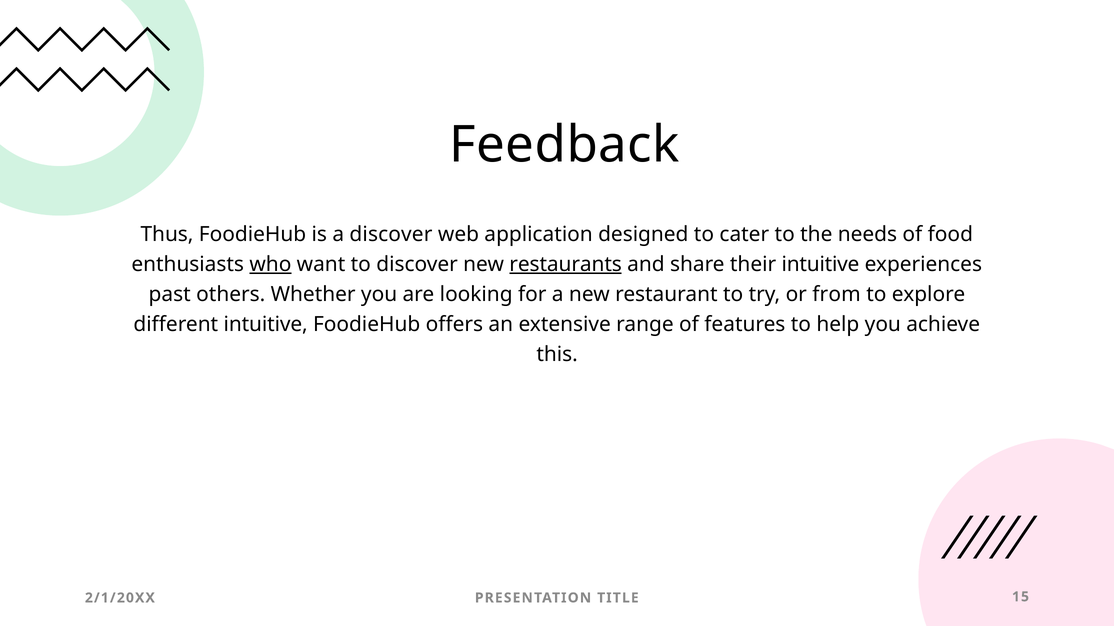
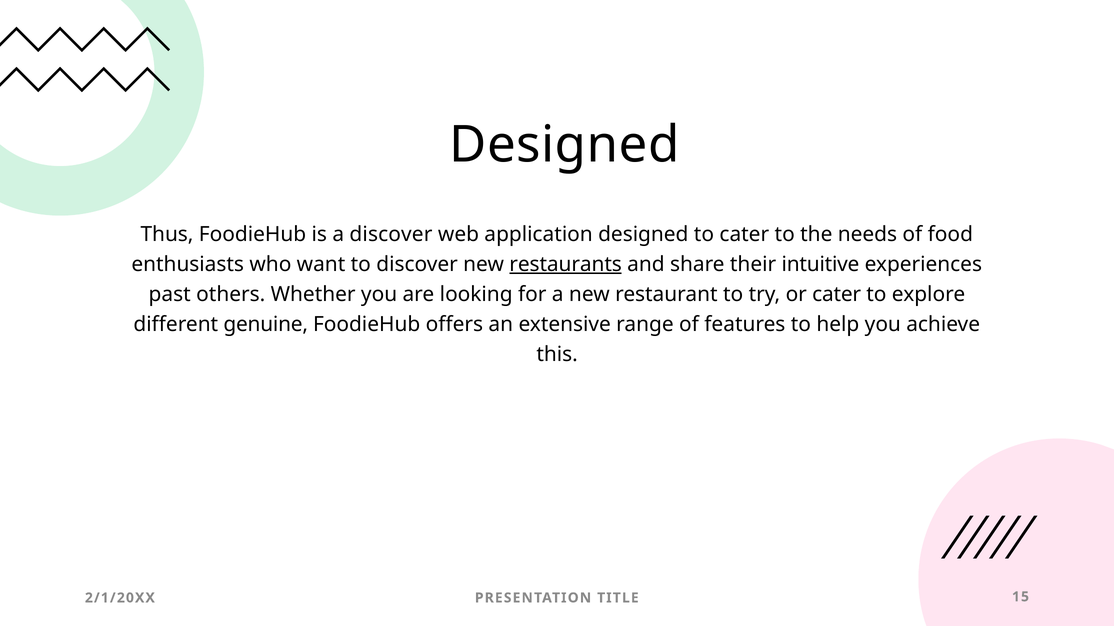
Feedback: Feedback -> Designed (564, 145)
who underline: present -> none (270, 264)
or from: from -> cater (837, 295)
different intuitive: intuitive -> genuine (266, 325)
